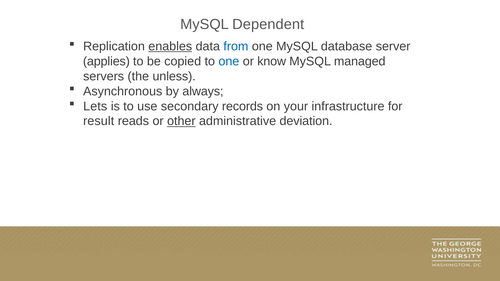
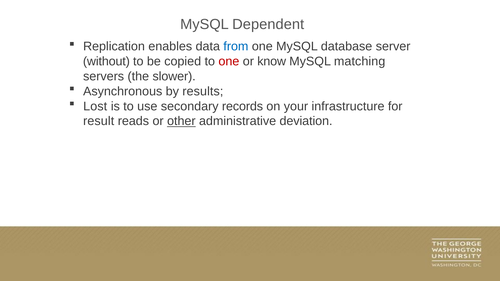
enables underline: present -> none (170, 46)
applies: applies -> without (106, 61)
one colour: blue -> red (229, 61)
managed: managed -> matching (360, 61)
unless: unless -> slower (174, 76)
always: always -> results (203, 91)
Lets: Lets -> Lost (95, 106)
